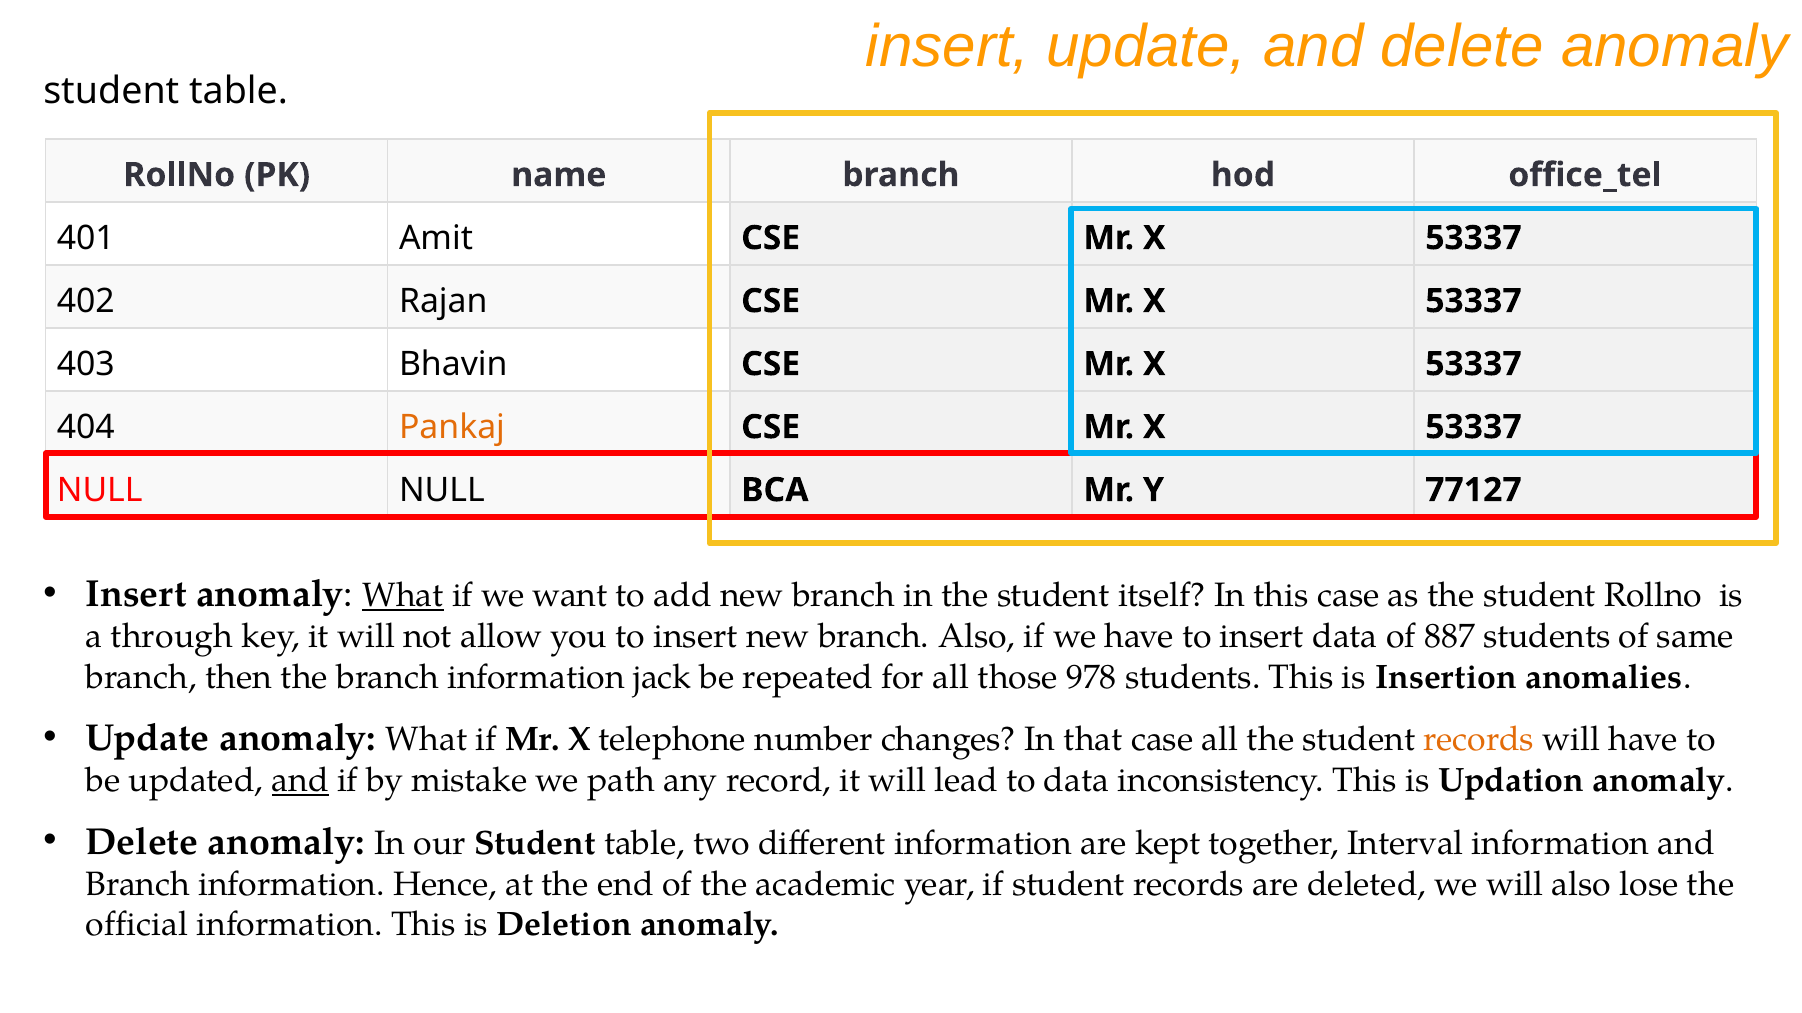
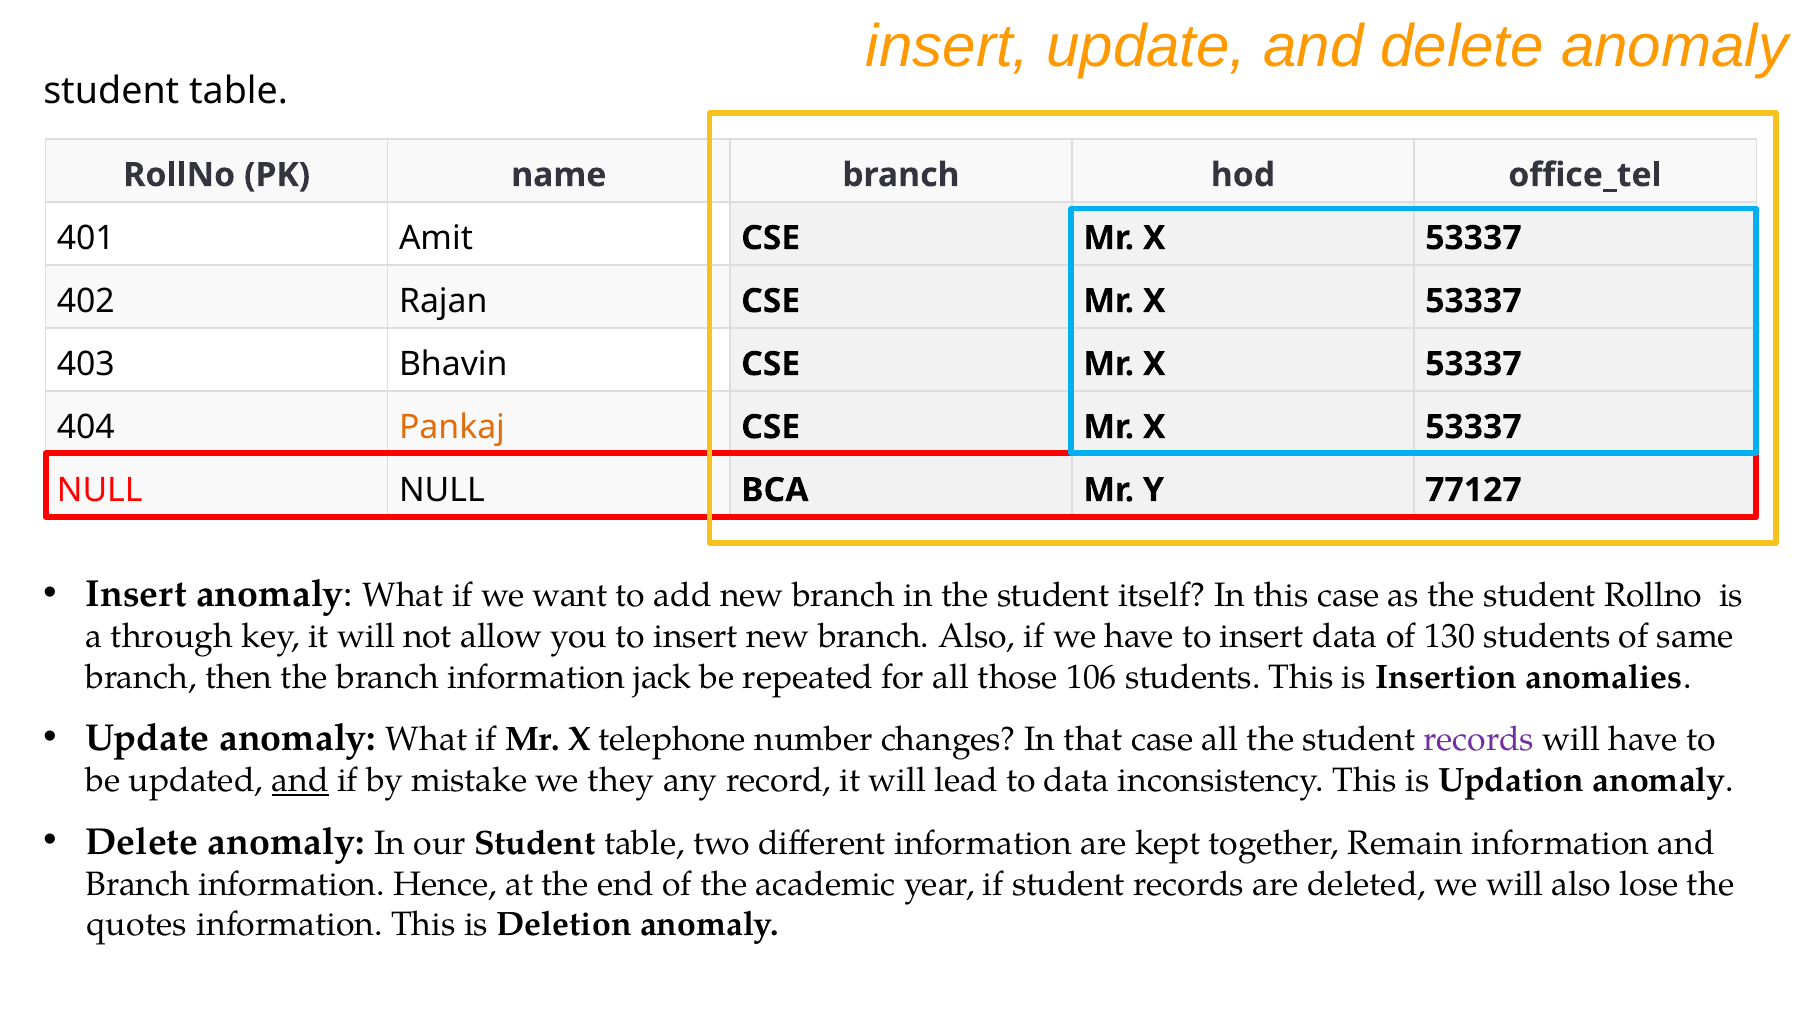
What underline: present -> none (403, 596)
887: 887 -> 130 (1450, 637)
978: 978 -> 106 (1091, 677)
records colour: orange -> purple (1479, 740)
path: path -> they (621, 781)
Interval: Interval -> Remain (1405, 843)
official: official -> quotes (137, 925)
